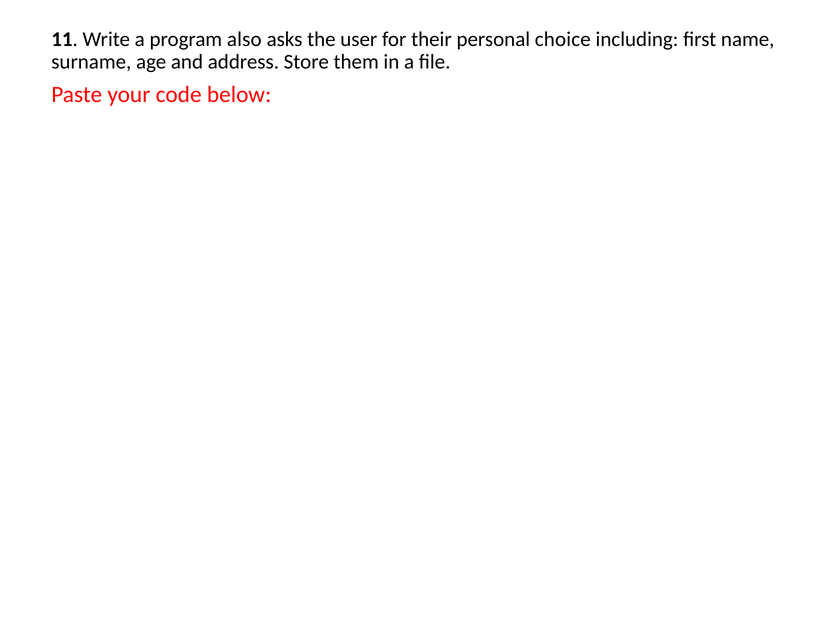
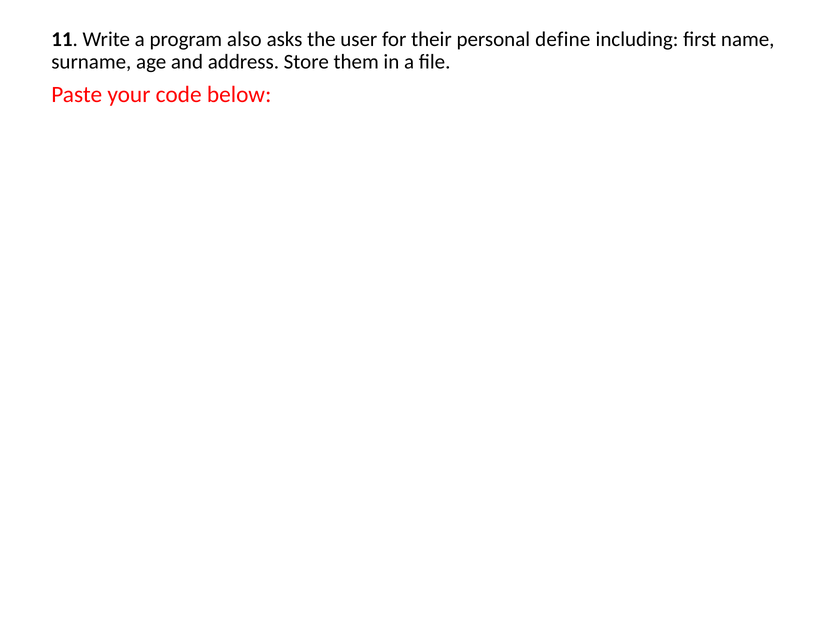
choice: choice -> define (563, 39)
